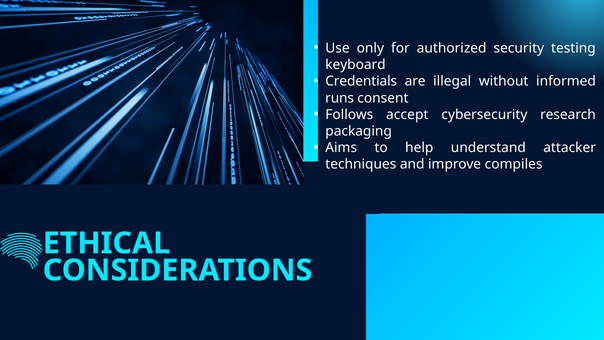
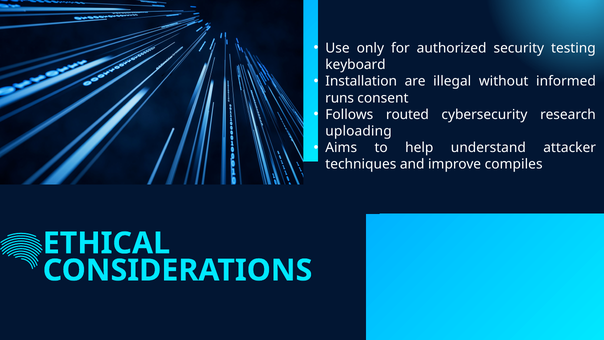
Credentials: Credentials -> Installation (361, 81)
accept: accept -> routed (407, 115)
packaging: packaging -> uploading (359, 131)
